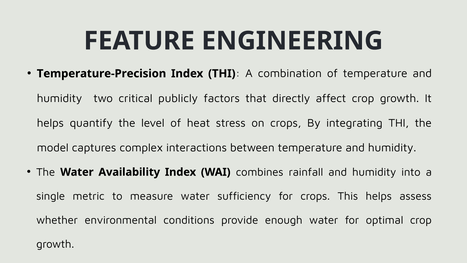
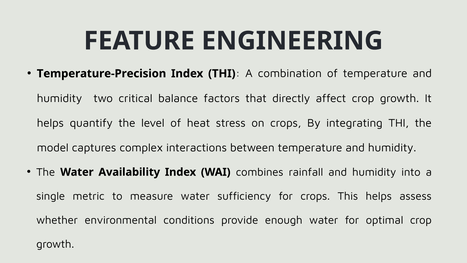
publicly: publicly -> balance (178, 98)
